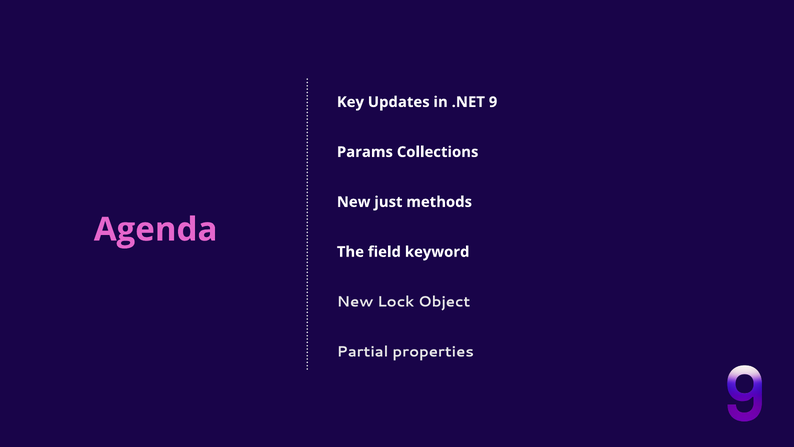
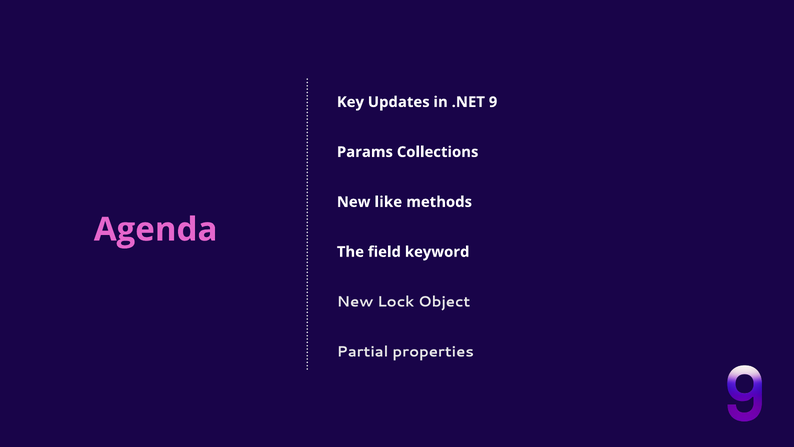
just: just -> like (388, 202)
